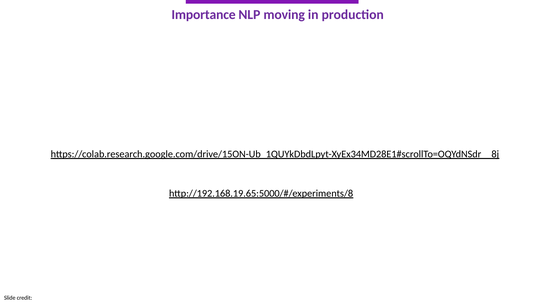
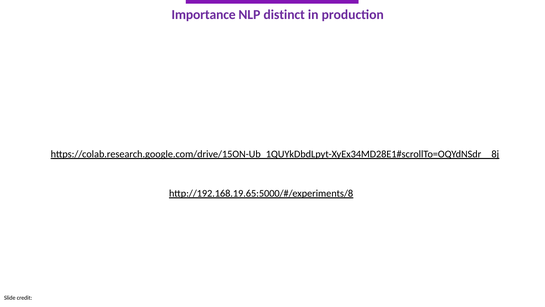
moving: moving -> distinct (284, 15)
